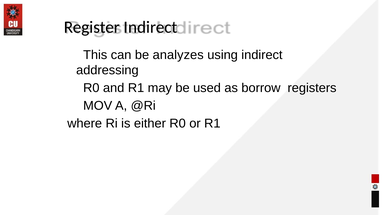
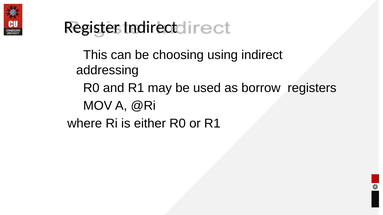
analyzes: analyzes -> choosing (178, 55)
